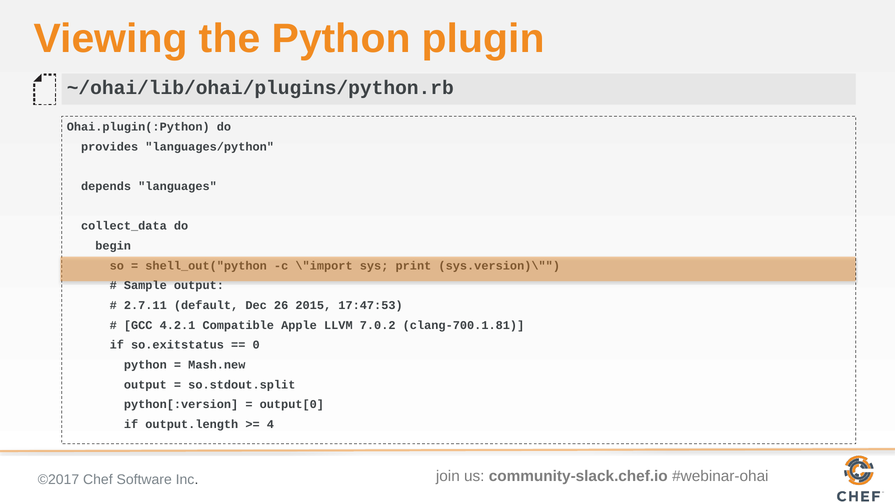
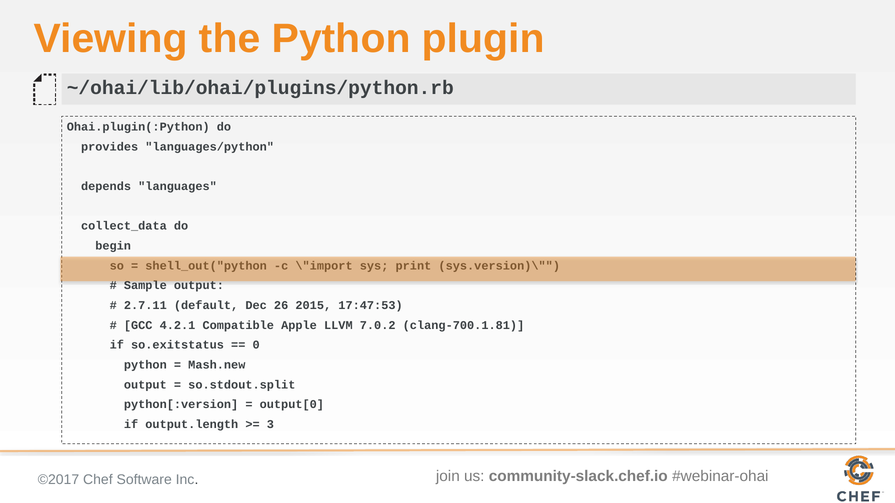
4: 4 -> 3 (270, 425)
